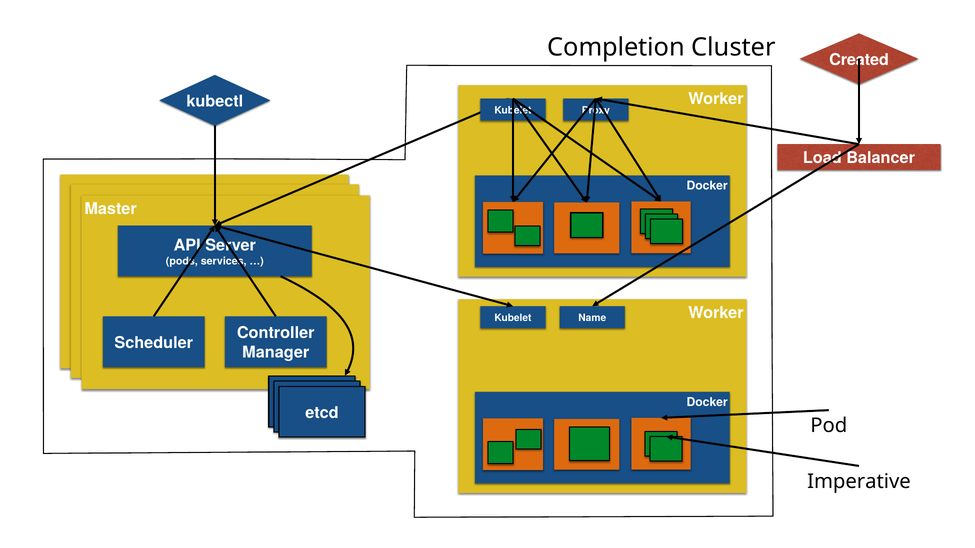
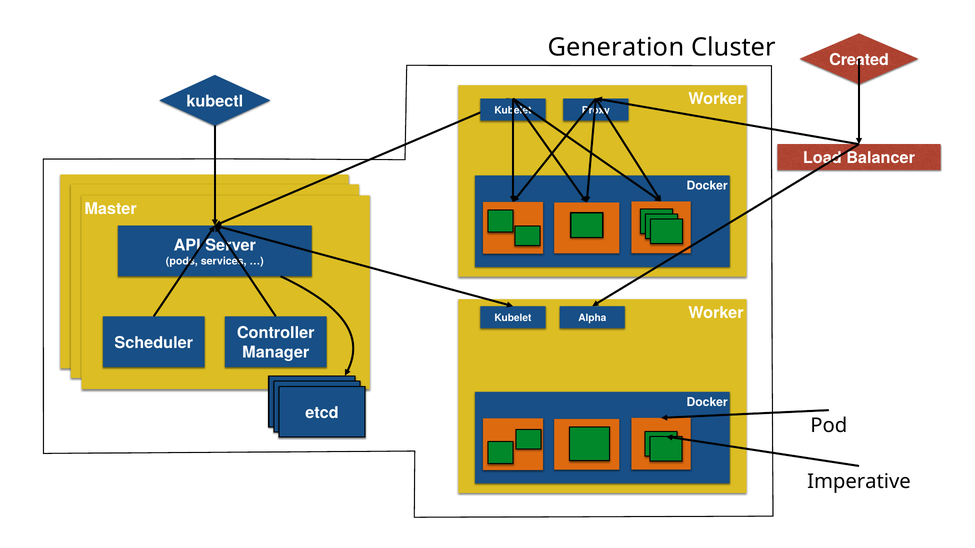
Completion: Completion -> Generation (616, 47)
Name: Name -> Alpha (592, 318)
